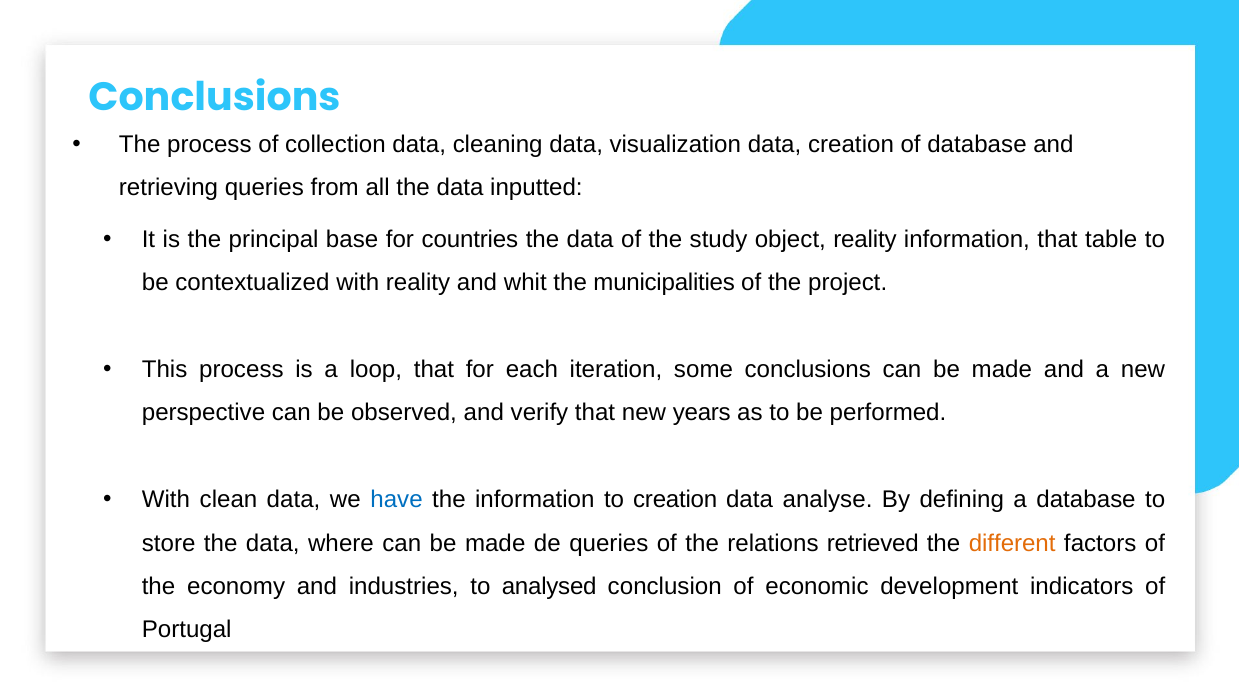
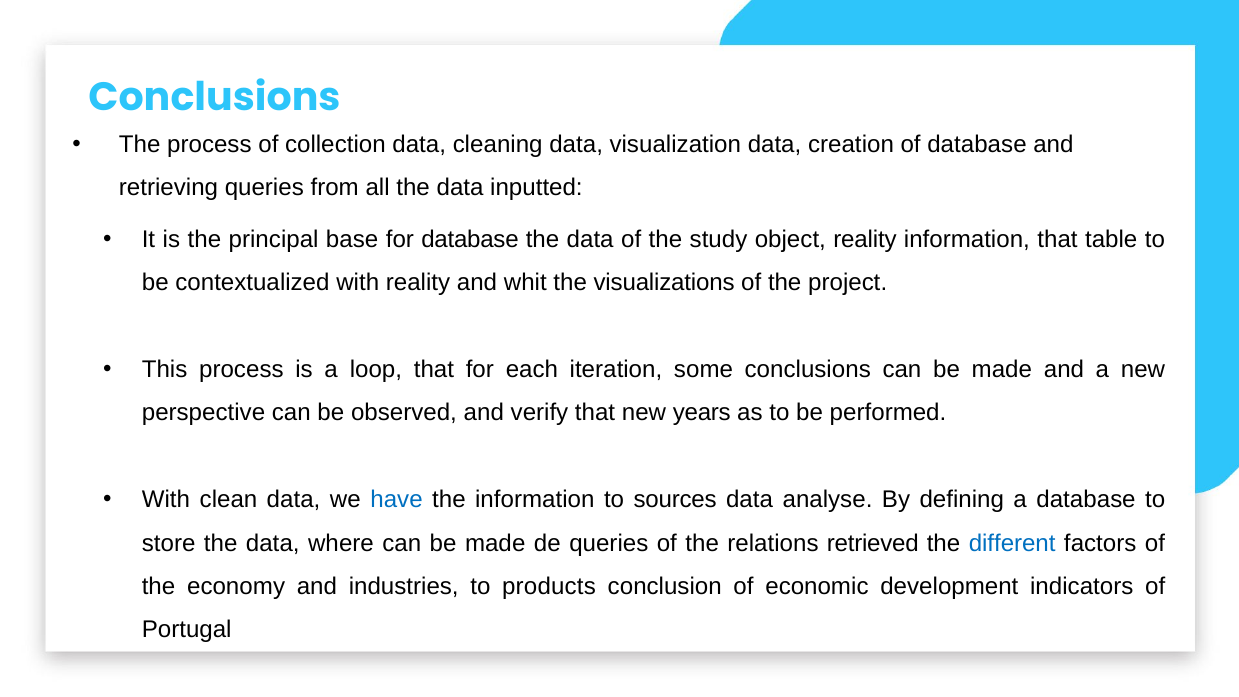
for countries: countries -> database (470, 240)
municipalities: municipalities -> visualizations (664, 283)
to creation: creation -> sources (675, 500)
different colour: orange -> blue (1012, 543)
analysed: analysed -> products (549, 586)
